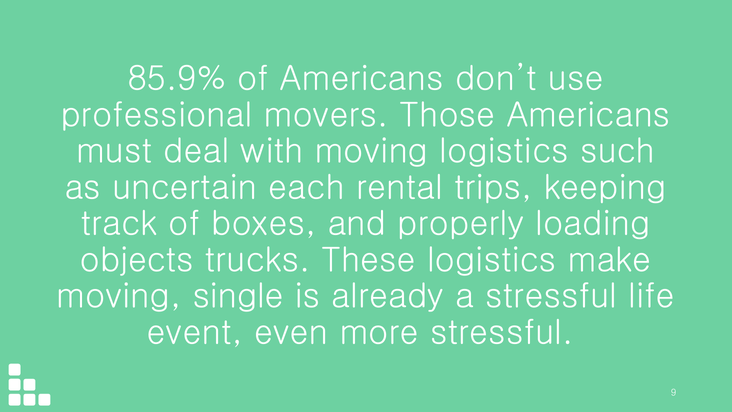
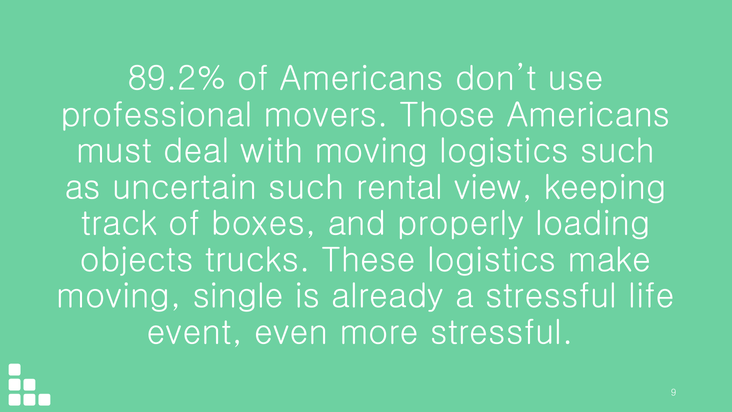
85.9%: 85.9% -> 89.2% (177, 79)
uncertain each: each -> such (306, 188)
trips: trips -> view (493, 188)
